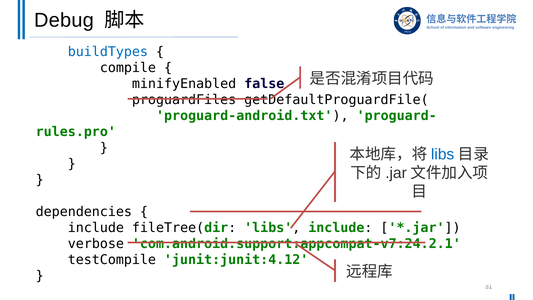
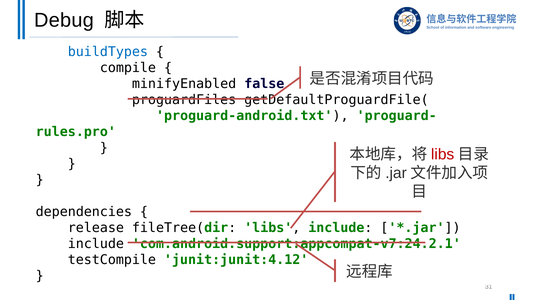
libs colour: blue -> red (443, 154)
include: include -> release (96, 228)
verbose: verbose -> include (96, 244)
